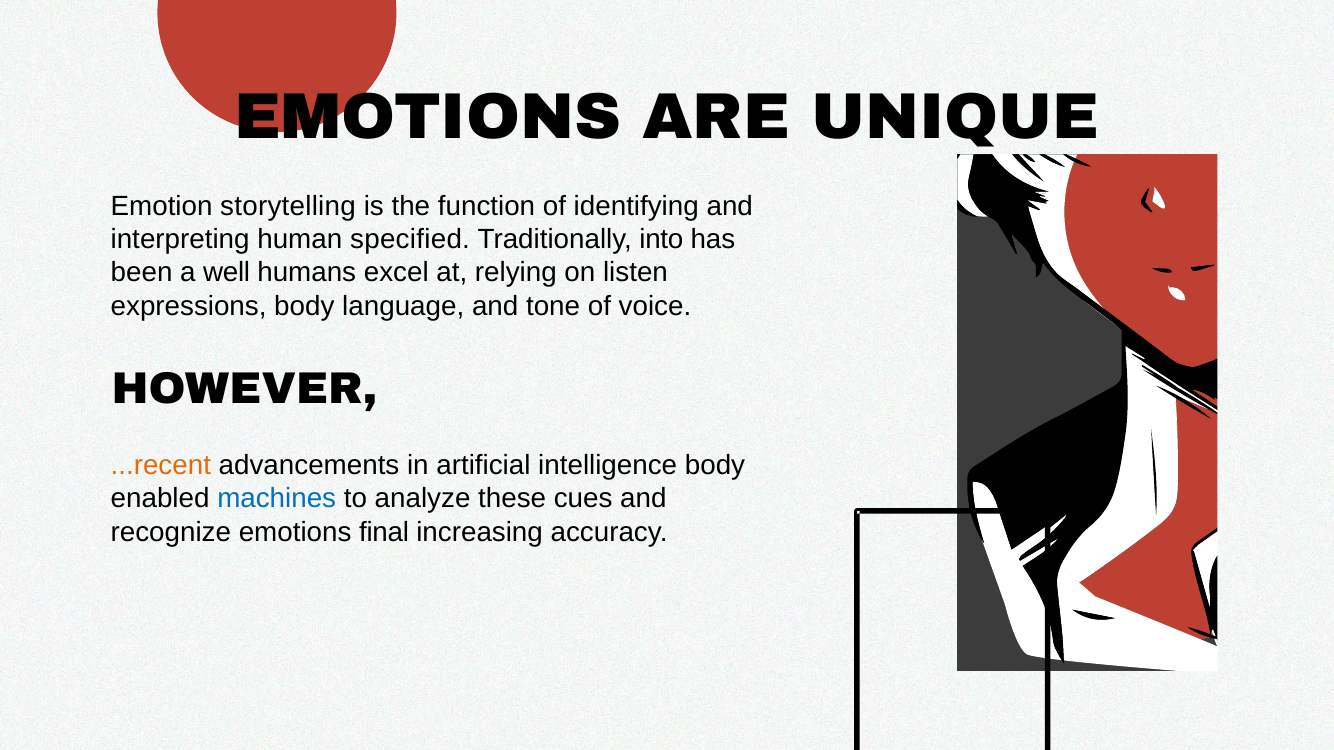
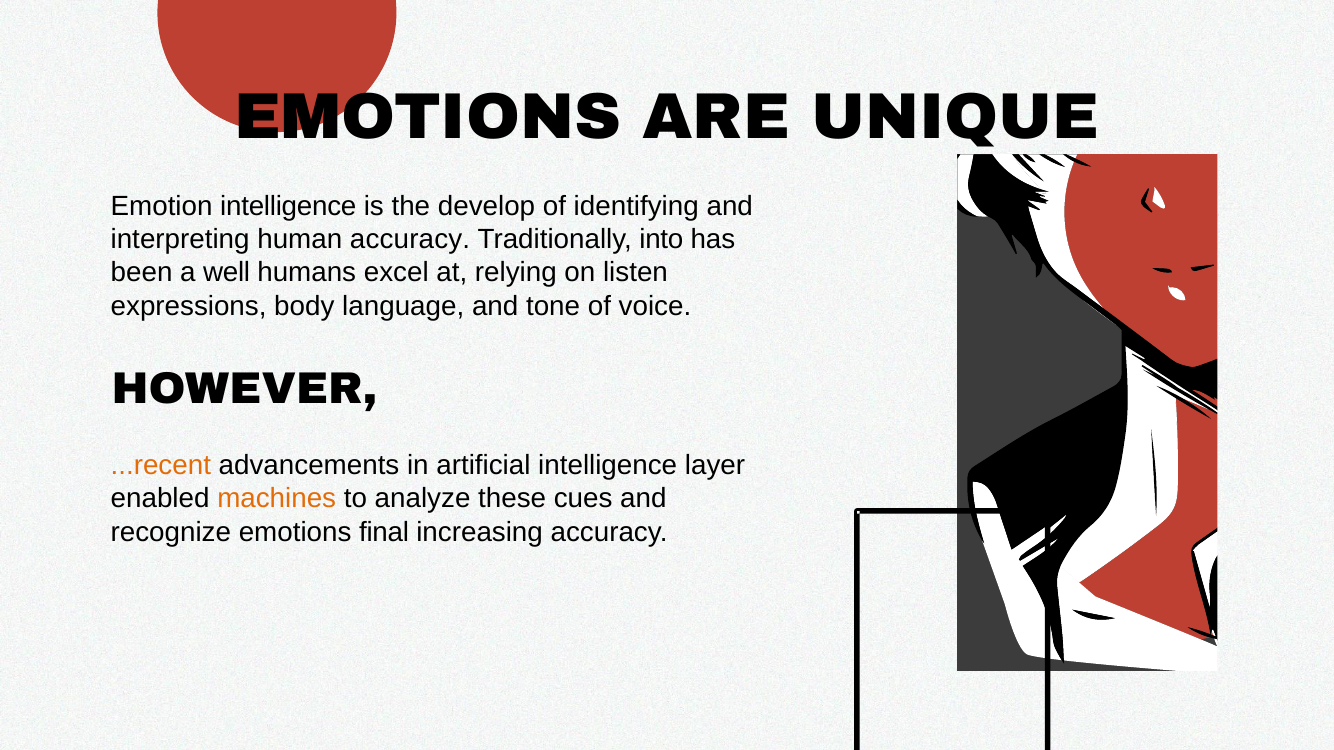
Emotion storytelling: storytelling -> intelligence (288, 206)
function: function -> develop (487, 206)
human specified: specified -> accuracy (410, 239)
intelligence body: body -> layer (715, 466)
machines colour: blue -> orange (277, 499)
